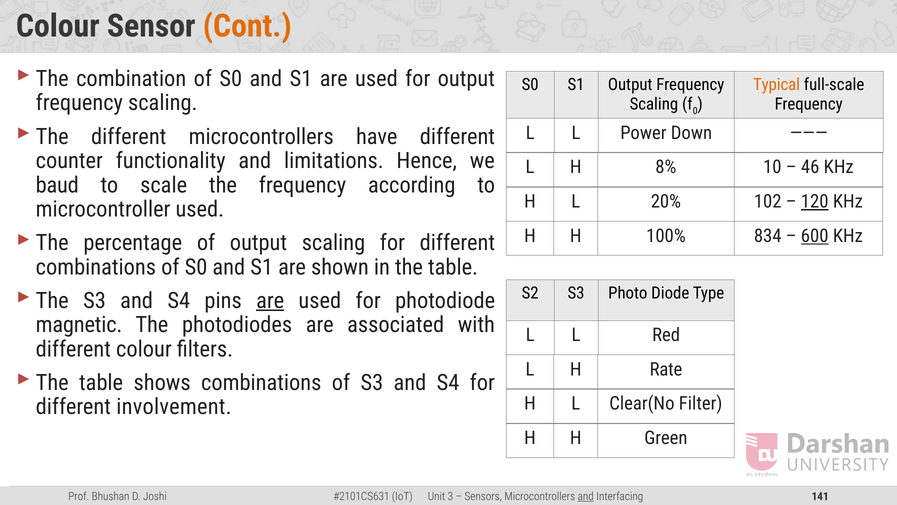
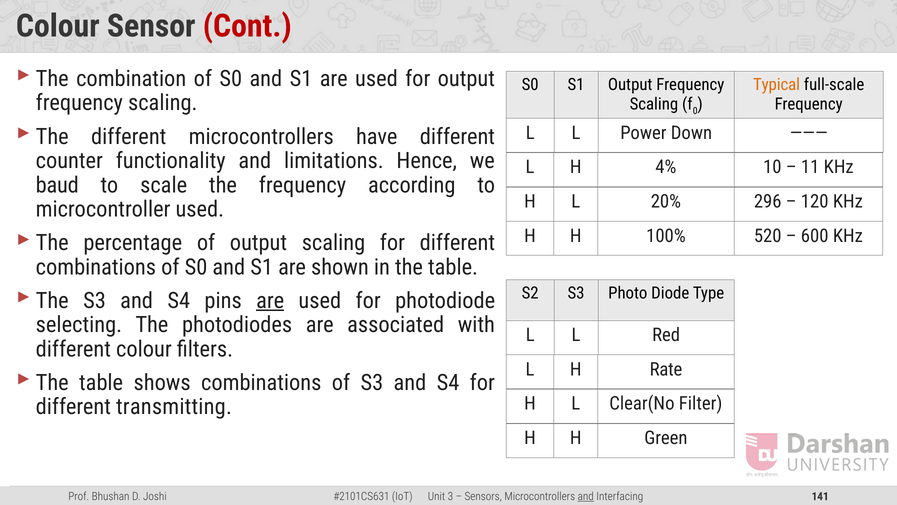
Cont colour: orange -> red (247, 26)
8%: 8% -> 4% (666, 167)
46: 46 -> 11 (810, 167)
102: 102 -> 296 (768, 201)
120 underline: present -> none (815, 201)
834: 834 -> 520 (768, 236)
600 underline: present -> none (815, 236)
magnetic: magnetic -> selecting (79, 325)
involvement: involvement -> transmitting (174, 407)
